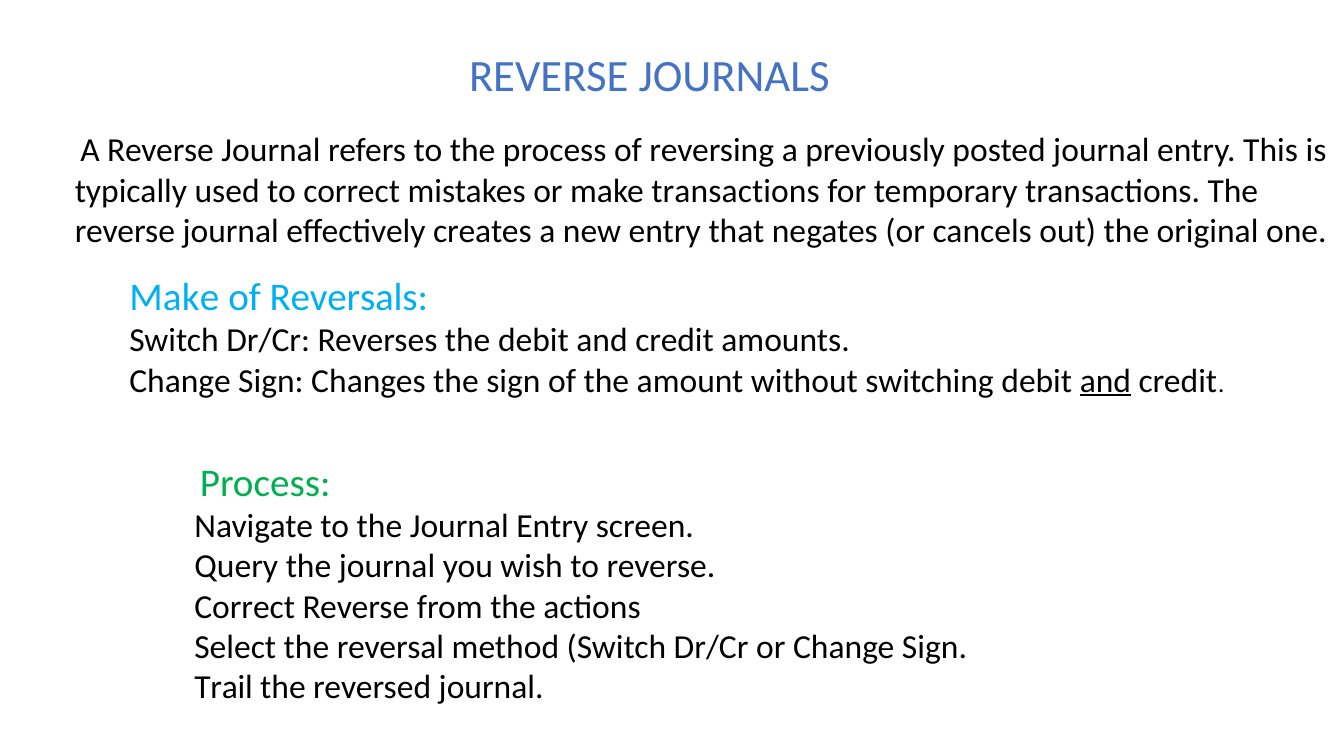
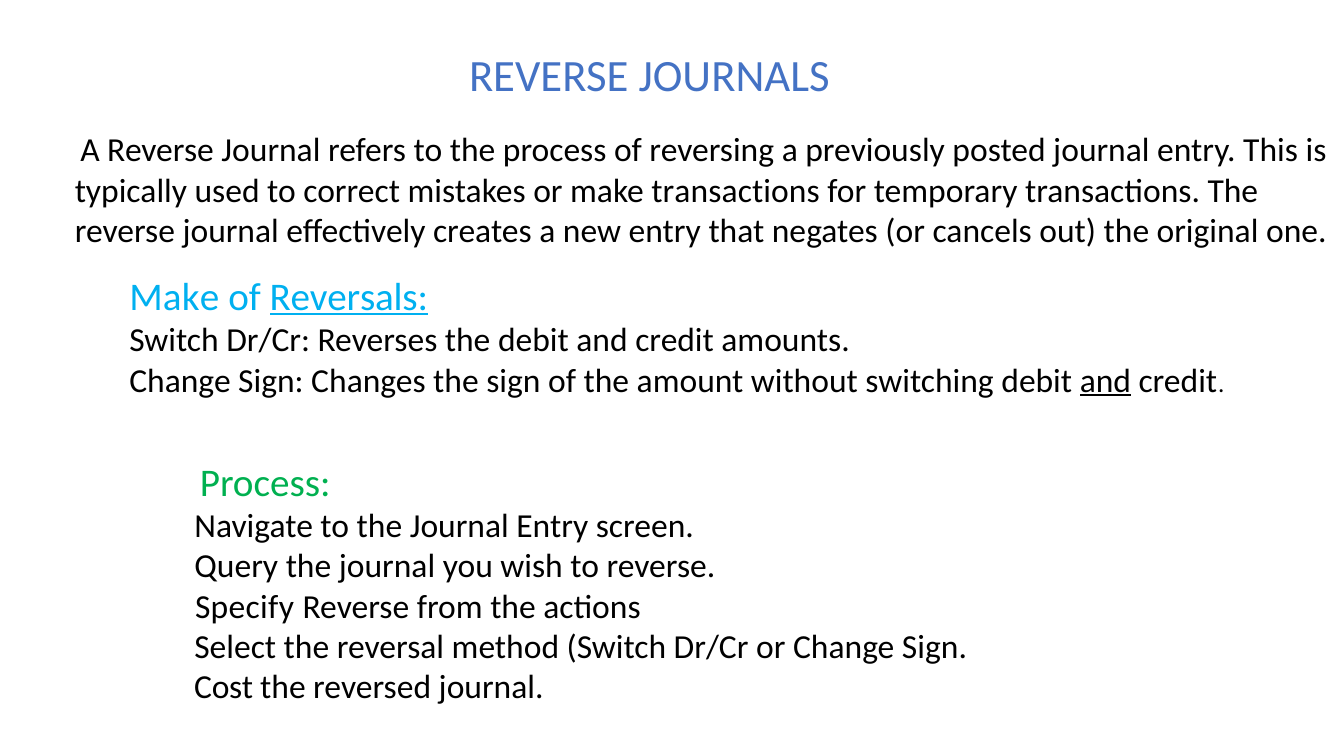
Reversals underline: none -> present (349, 297)
Correct: Correct -> Specify (244, 607)
Trail: Trail -> Cost (224, 688)
